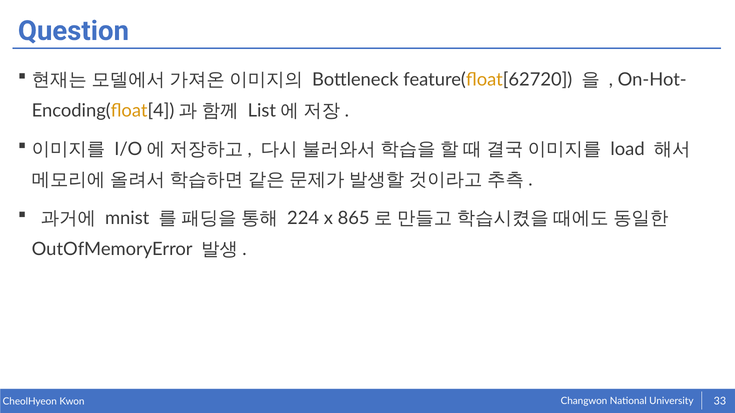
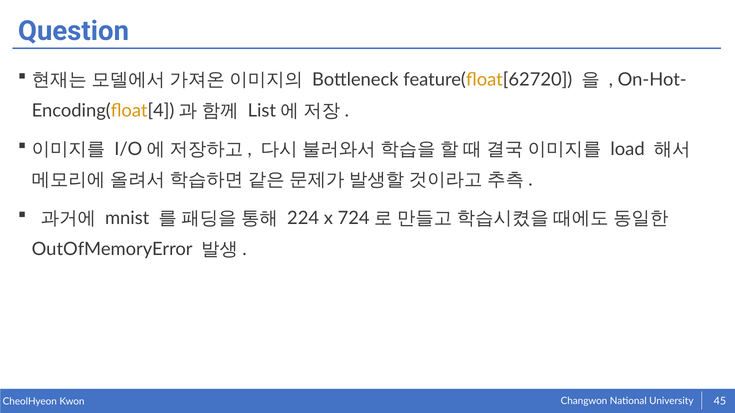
865: 865 -> 724 (354, 219)
33: 33 -> 45 (720, 402)
